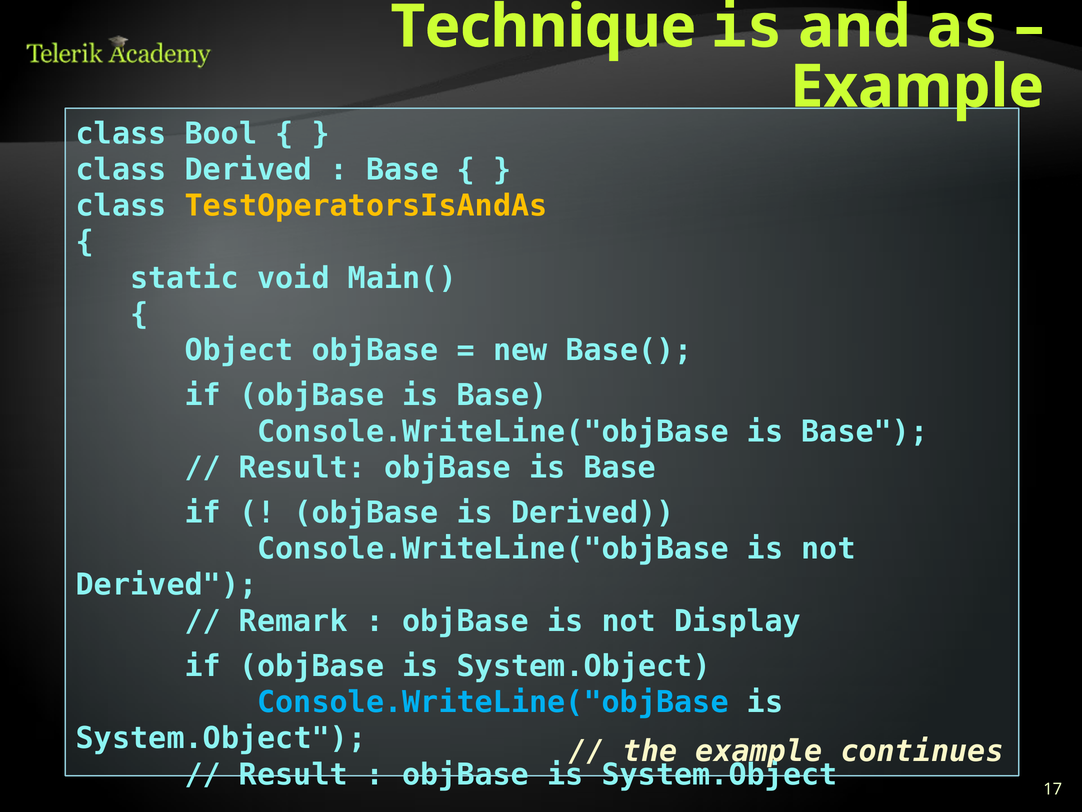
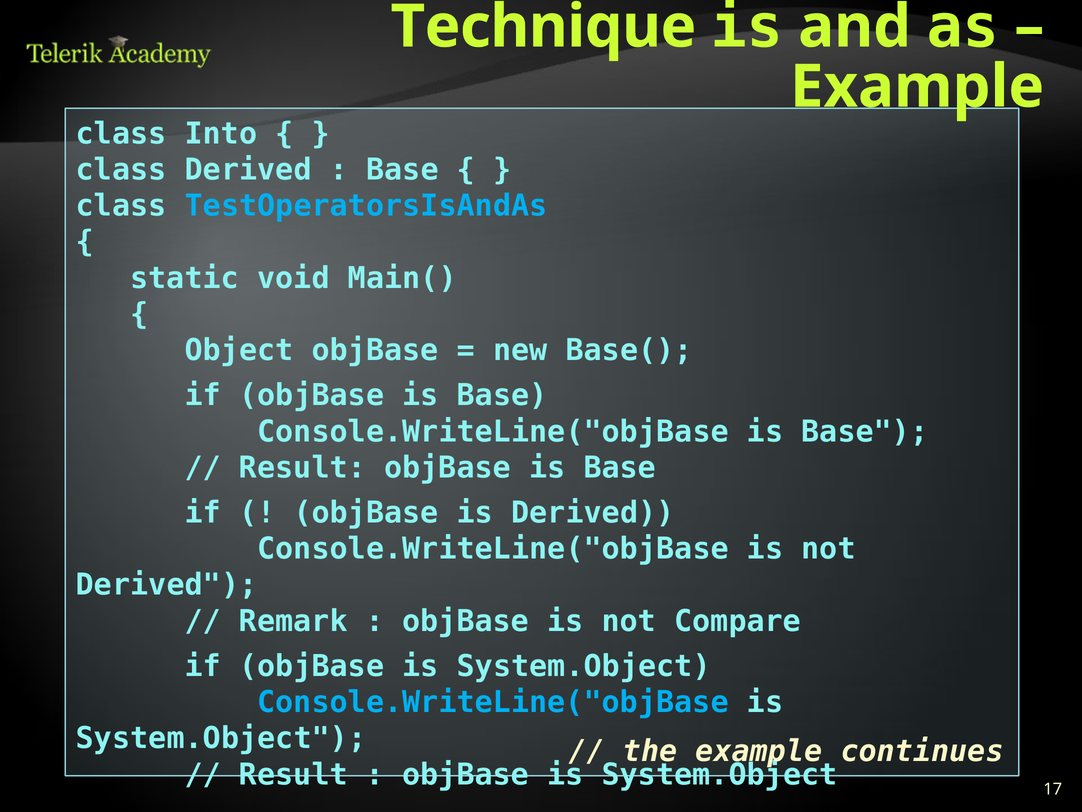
Bool: Bool -> Into (221, 134)
TestOperatorsIsAndAs colour: yellow -> light blue (366, 206)
Display: Display -> Compare (738, 621)
